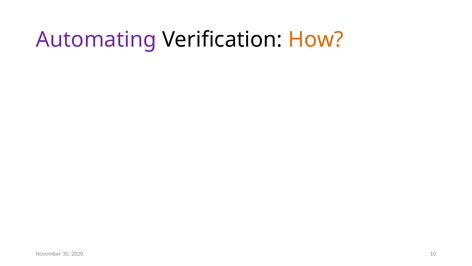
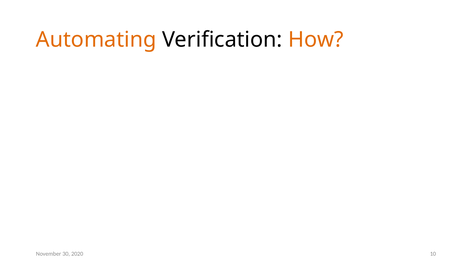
Automating colour: purple -> orange (96, 40)
